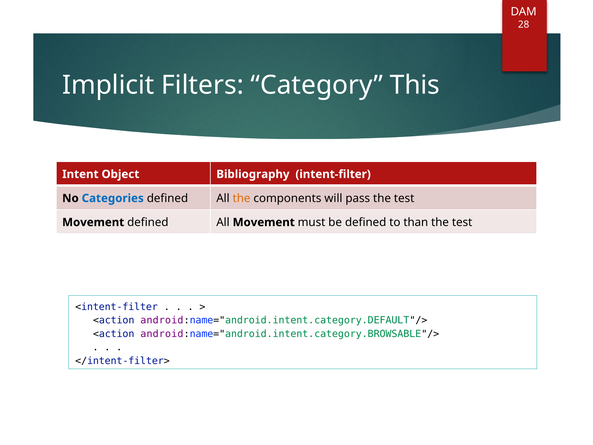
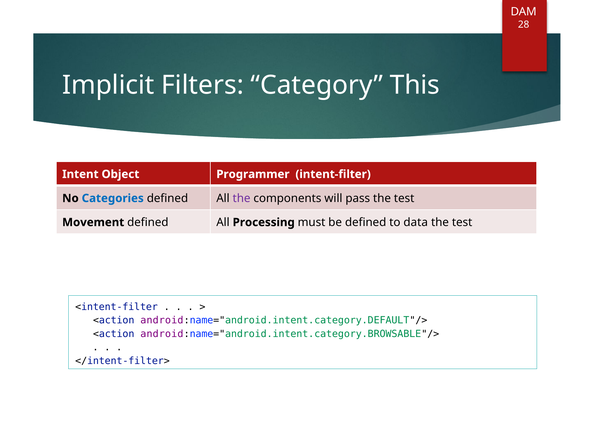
Bibliography: Bibliography -> Programmer (253, 174)
the colour: orange -> purple (242, 198)
All Movement: Movement -> Processing (264, 222)
than: than -> data (416, 222)
